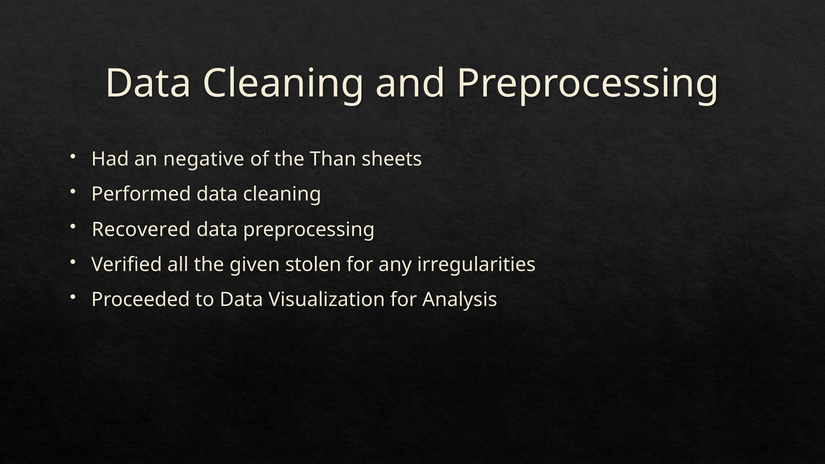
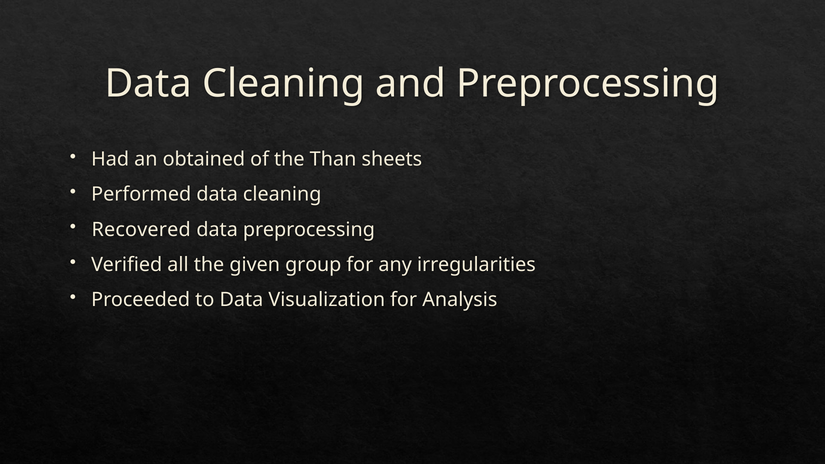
negative: negative -> obtained (204, 159)
stolen: stolen -> group (313, 265)
